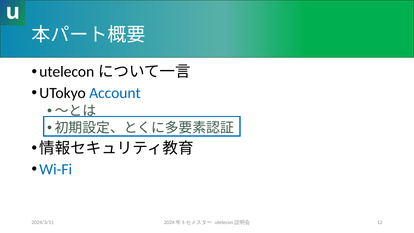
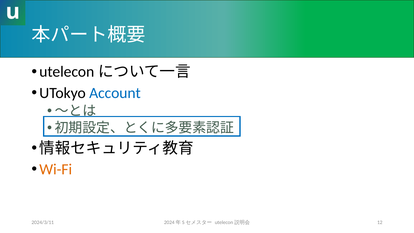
Wi-Fi colour: blue -> orange (56, 169)
